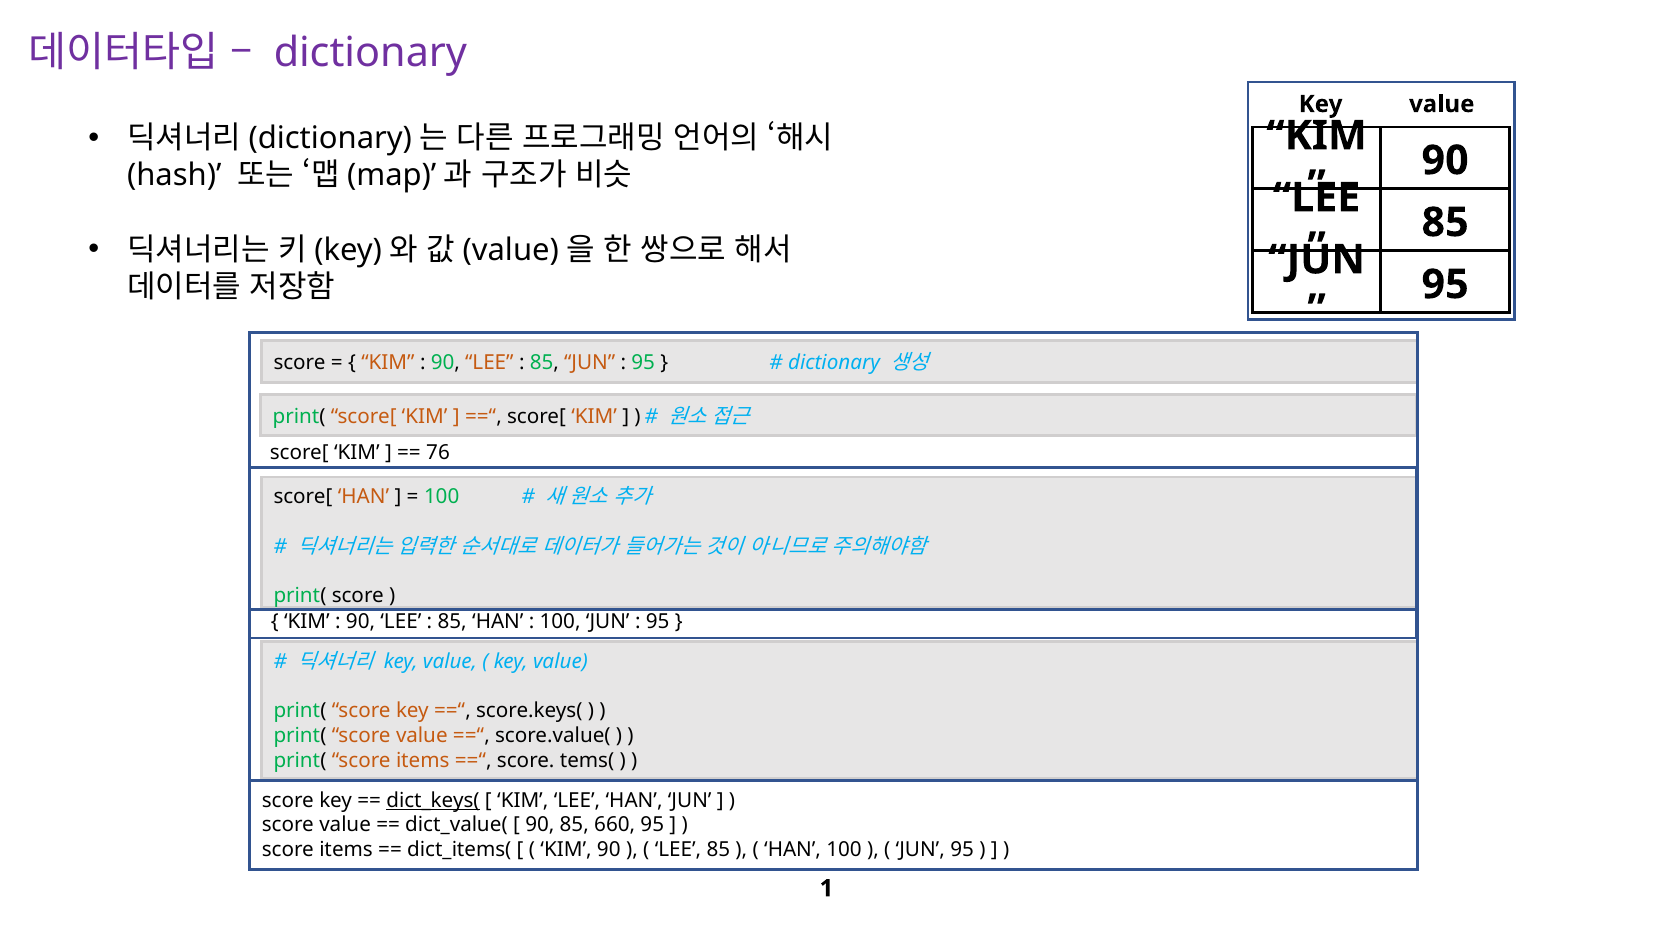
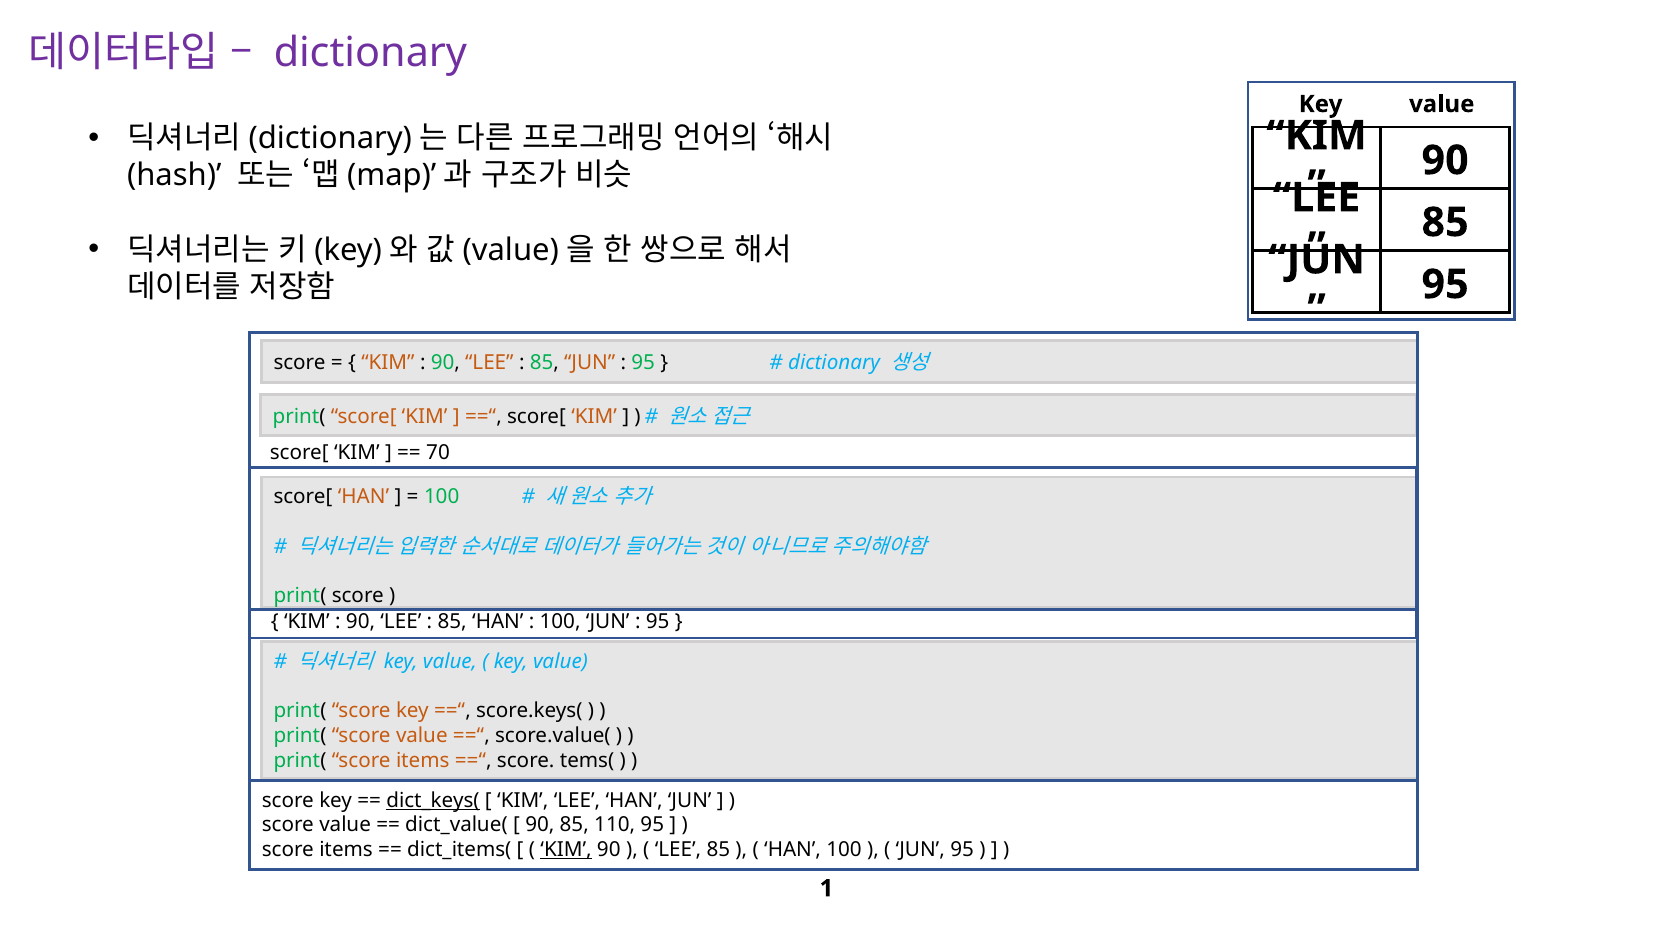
76: 76 -> 70 (438, 453)
660: 660 -> 110 (615, 825)
KIM underline: none -> present (566, 850)
